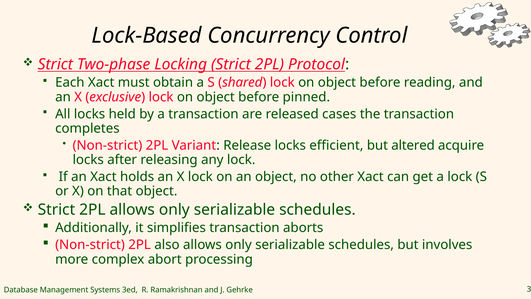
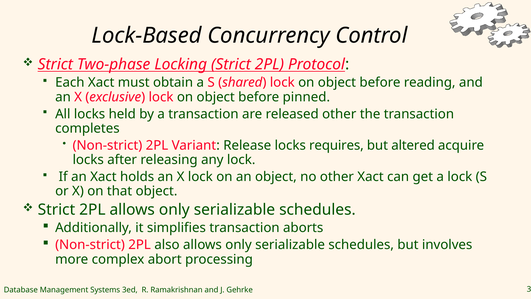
released cases: cases -> other (339, 114)
efficient: efficient -> requires (336, 145)
